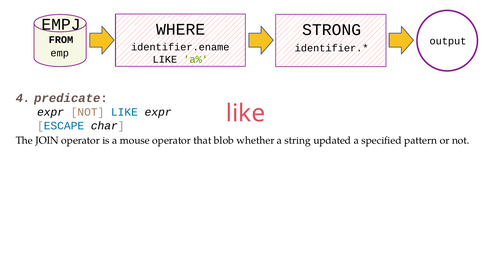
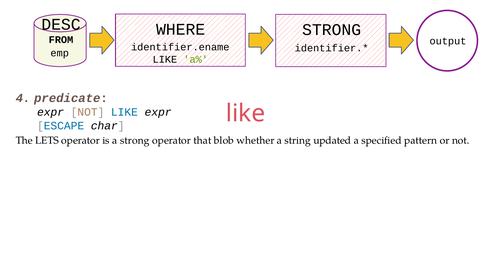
EMPJ: EMPJ -> DESC (61, 24)
JOIN: JOIN -> LETS (47, 141)
a mouse: mouse -> strong (135, 141)
